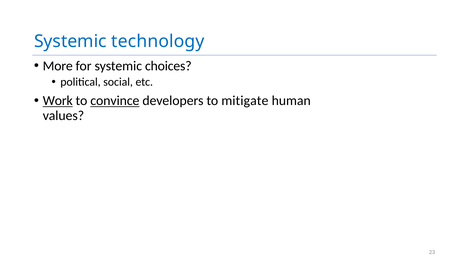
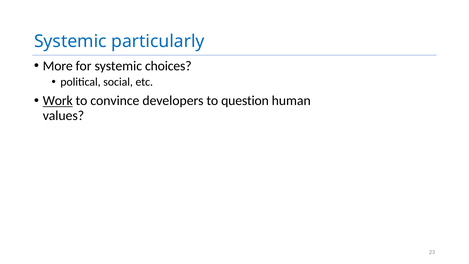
technology: technology -> particularly (158, 41)
convince underline: present -> none (115, 101)
mitigate: mitigate -> question (245, 101)
